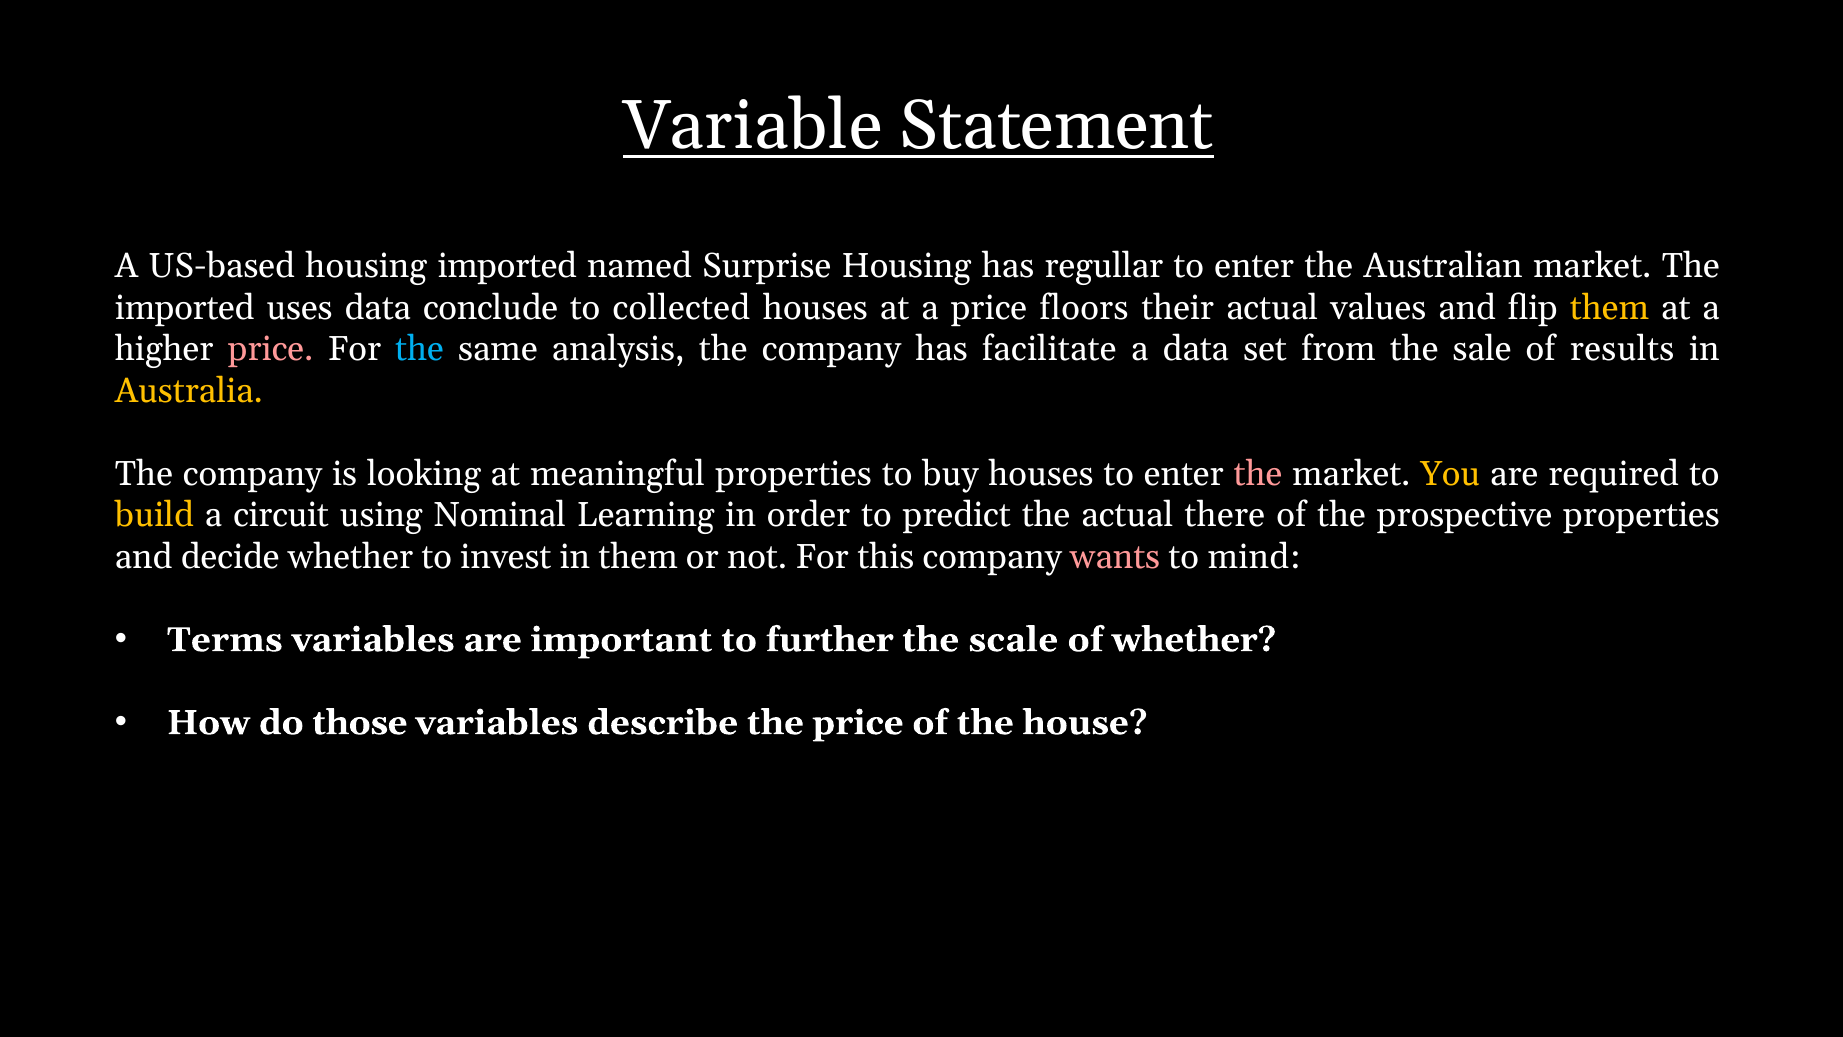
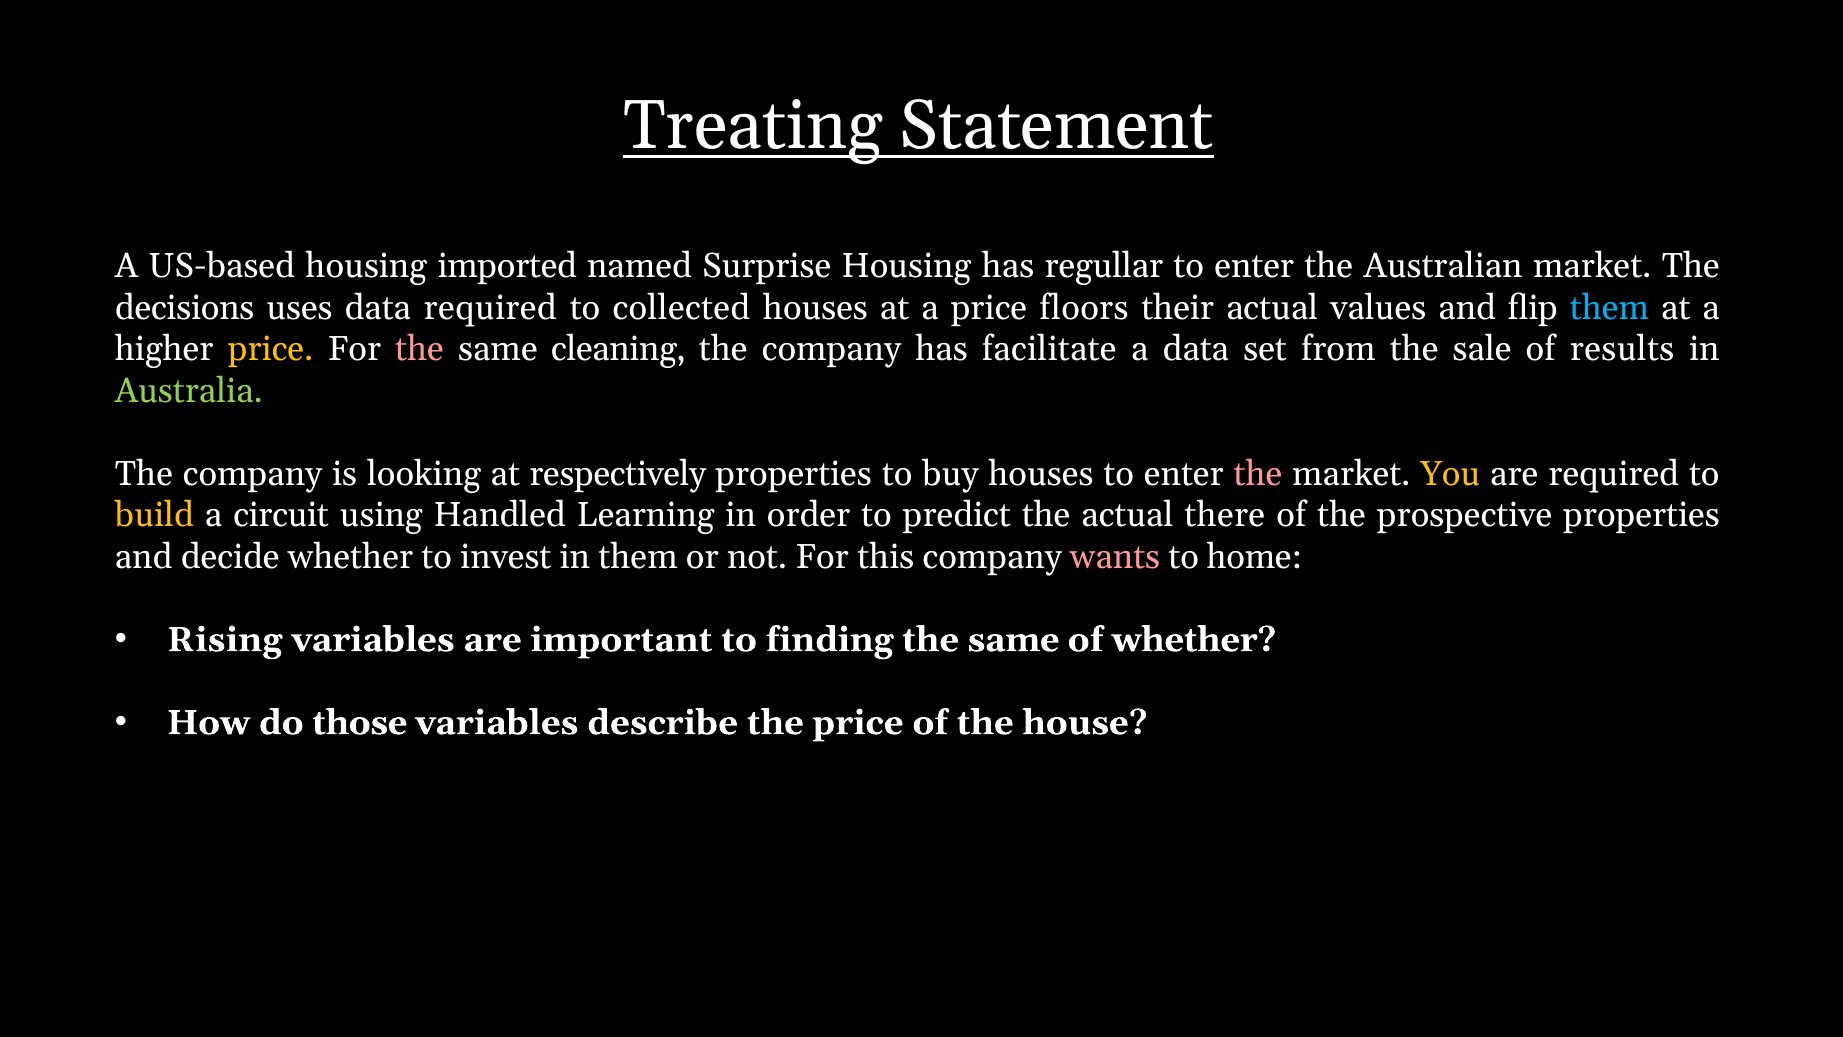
Variable: Variable -> Treating (753, 125)
imported: imported -> decisions (185, 308)
data conclude: conclude -> required (490, 308)
them colour: yellow -> light blue (1610, 308)
price colour: pink -> yellow (271, 349)
the colour: light blue -> pink (420, 349)
analysis: analysis -> cleaning (618, 349)
Australia colour: yellow -> light green (189, 391)
meaningful: meaningful -> respectively (618, 474)
Nominal: Nominal -> Handled (500, 515)
mind: mind -> home (1254, 557)
Terms: Terms -> Rising (225, 640)
further: further -> finding (830, 640)
scale: scale -> same (1014, 640)
